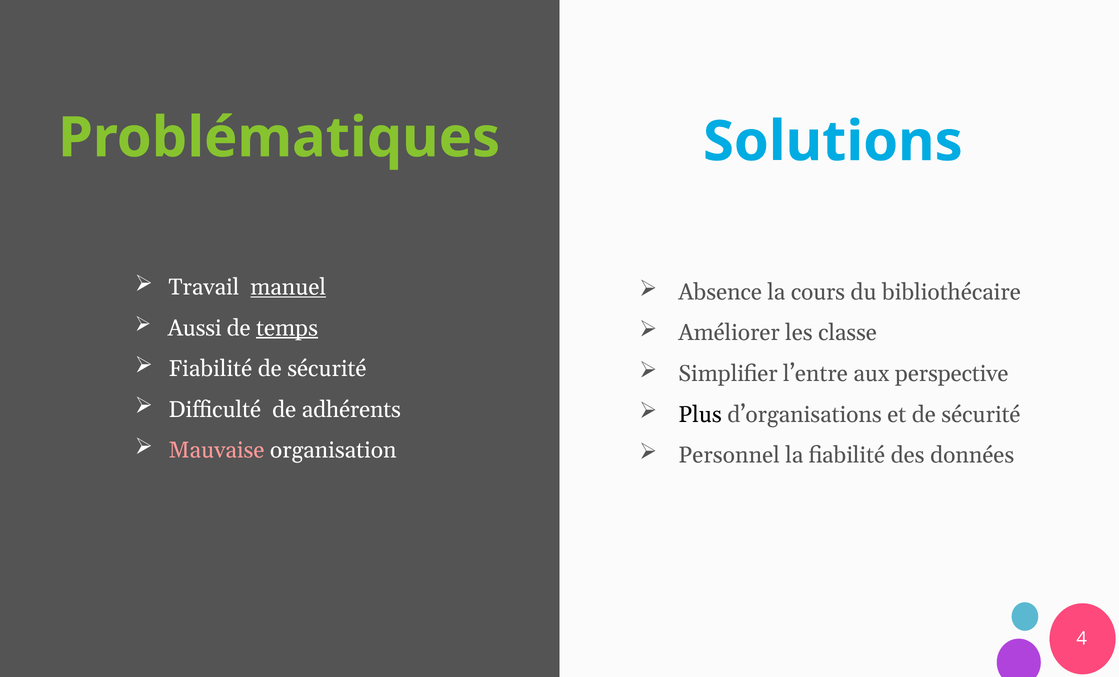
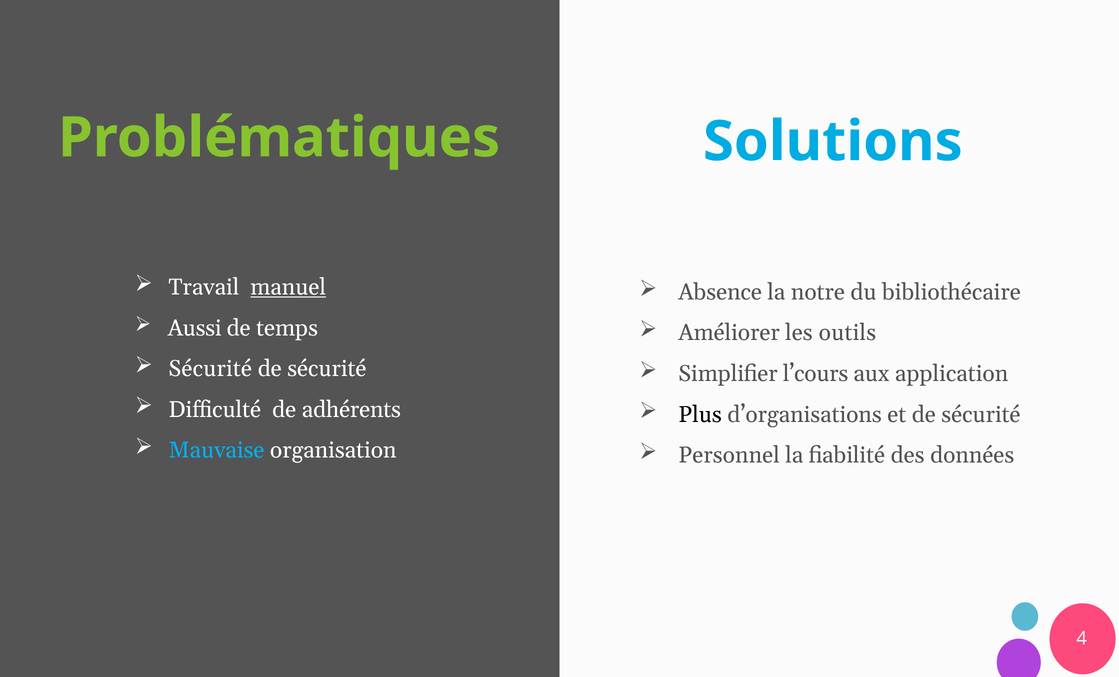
cours: cours -> notre (818, 292)
temps underline: present -> none (287, 328)
classe: classe -> outils (847, 333)
Fiabilité: Fiabilité -> Sécurité (210, 369)
l’entre: l’entre -> l’cours (816, 374)
perspective: perspective -> application (952, 374)
Mauvaise colour: pink -> light blue (216, 450)
